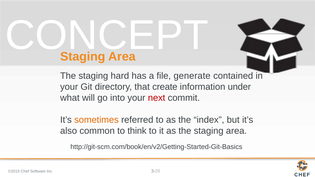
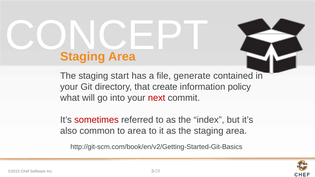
hard: hard -> start (120, 76)
under: under -> policy (239, 87)
sometimes colour: orange -> red (96, 120)
to think: think -> area (137, 131)
